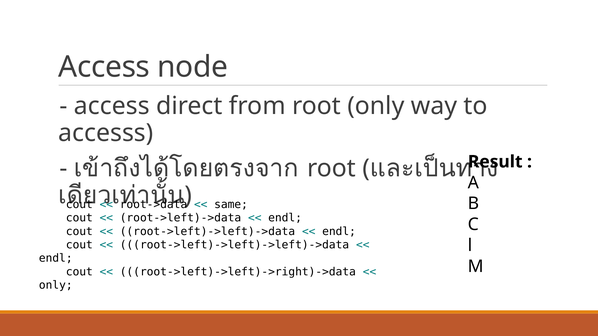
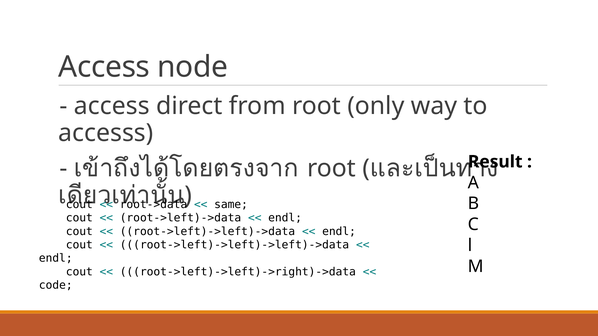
only: only -> code (56, 285)
